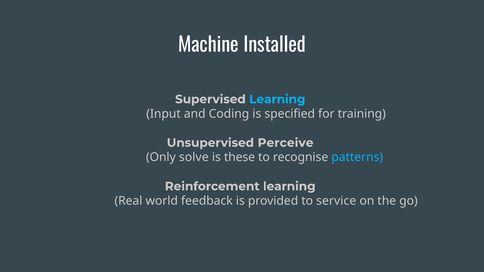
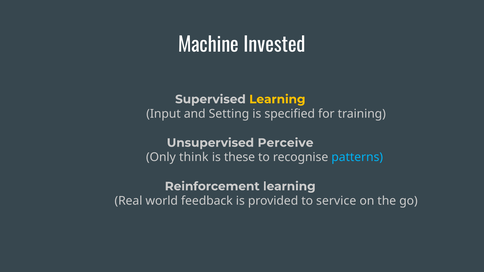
Installed: Installed -> Invested (274, 45)
Learning colour: light blue -> yellow (277, 99)
Coding: Coding -> Setting (229, 114)
solve: solve -> think (194, 157)
